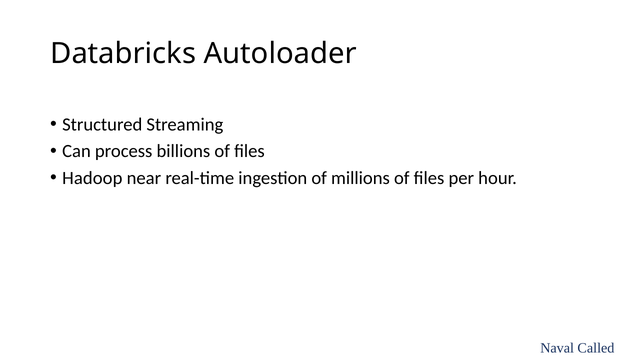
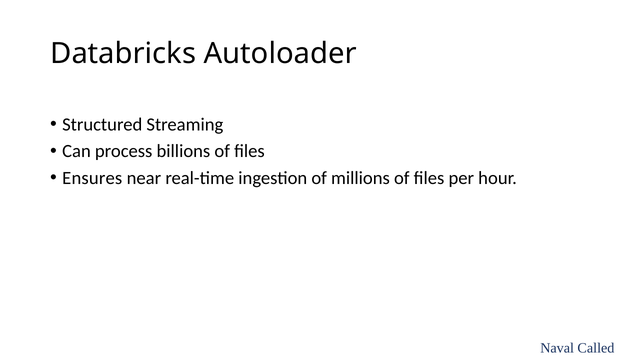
Hadoop: Hadoop -> Ensures (92, 178)
